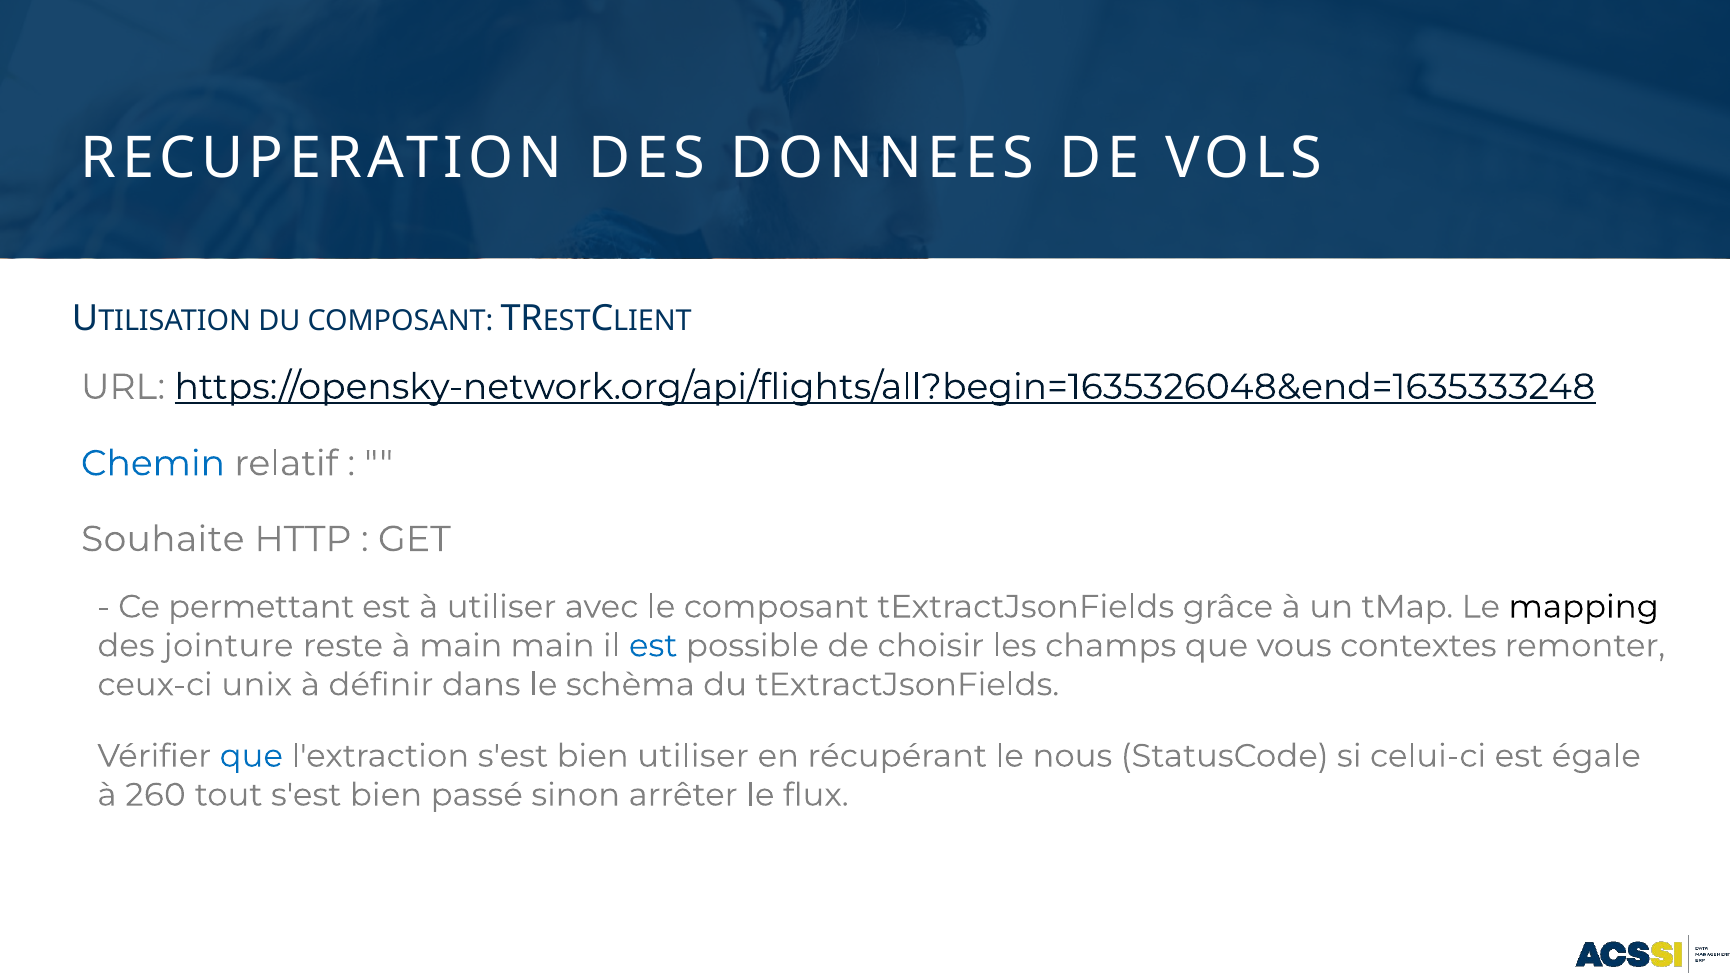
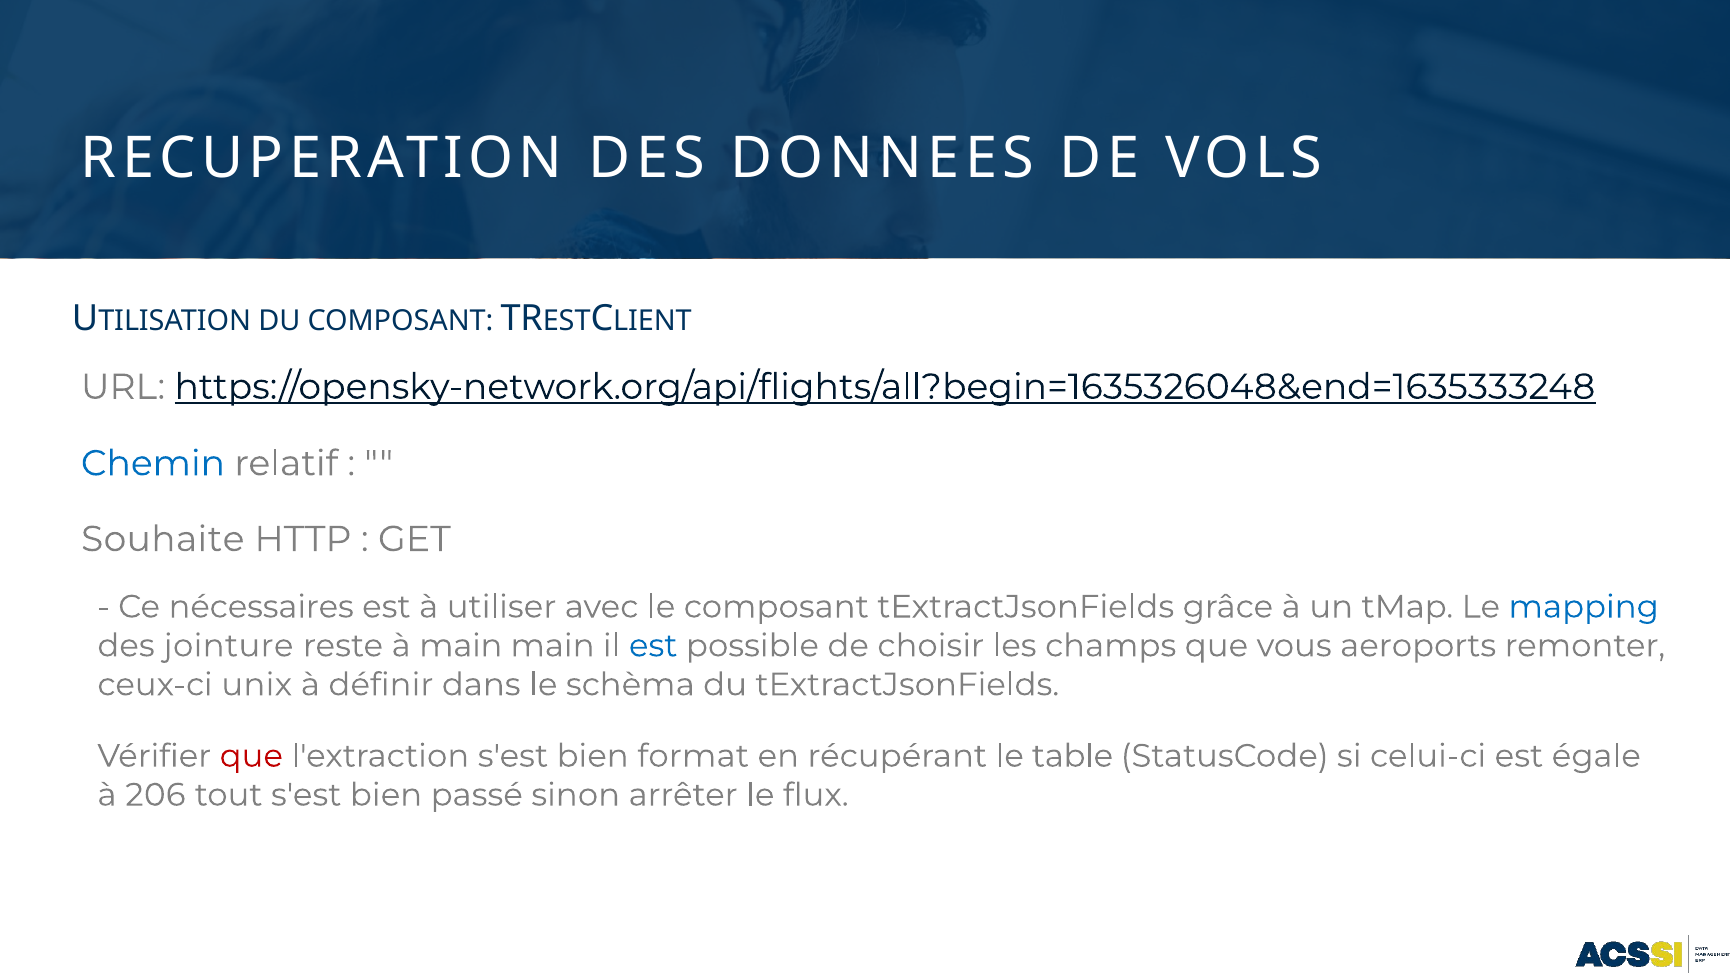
permettant: permettant -> nécessaires (261, 607)
mapping colour: black -> blue (1584, 607)
contextes: contextes -> aeroports (1418, 646)
que colour: blue -> red (251, 756)
bien utiliser: utiliser -> format (693, 756)
nous: nous -> table (1073, 756)
260: 260 -> 206 (155, 795)
